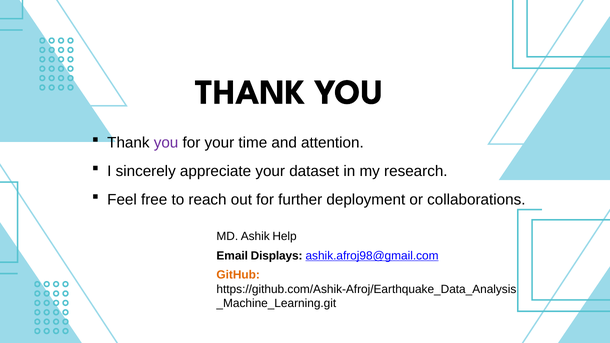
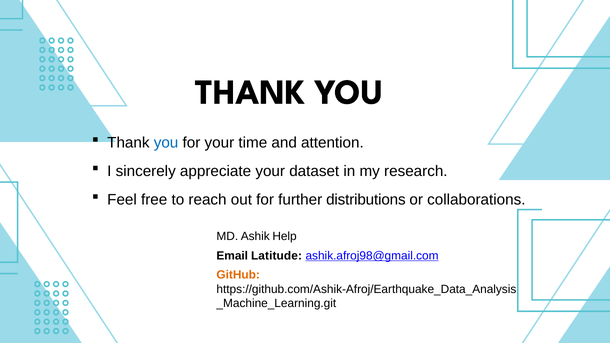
you colour: purple -> blue (166, 143)
deployment: deployment -> distributions (366, 200)
Displays: Displays -> Latitude (276, 256)
